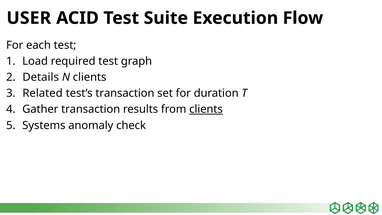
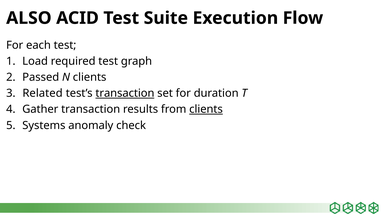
USER: USER -> ALSO (29, 18)
Details: Details -> Passed (41, 77)
transaction underline: none -> present (125, 93)
